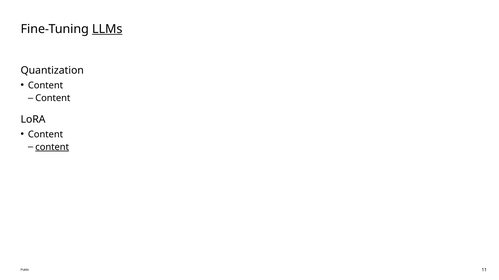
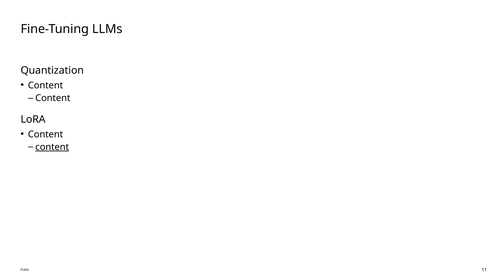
LLMs underline: present -> none (107, 29)
